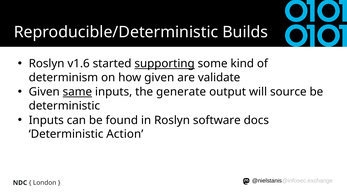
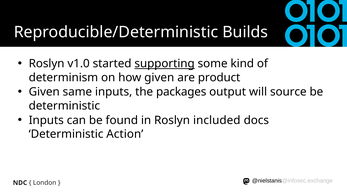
v1.6: v1.6 -> v1.0 (79, 64)
validate: validate -> product (219, 78)
same underline: present -> none (77, 92)
generate: generate -> packages (181, 92)
software: software -> included (217, 120)
